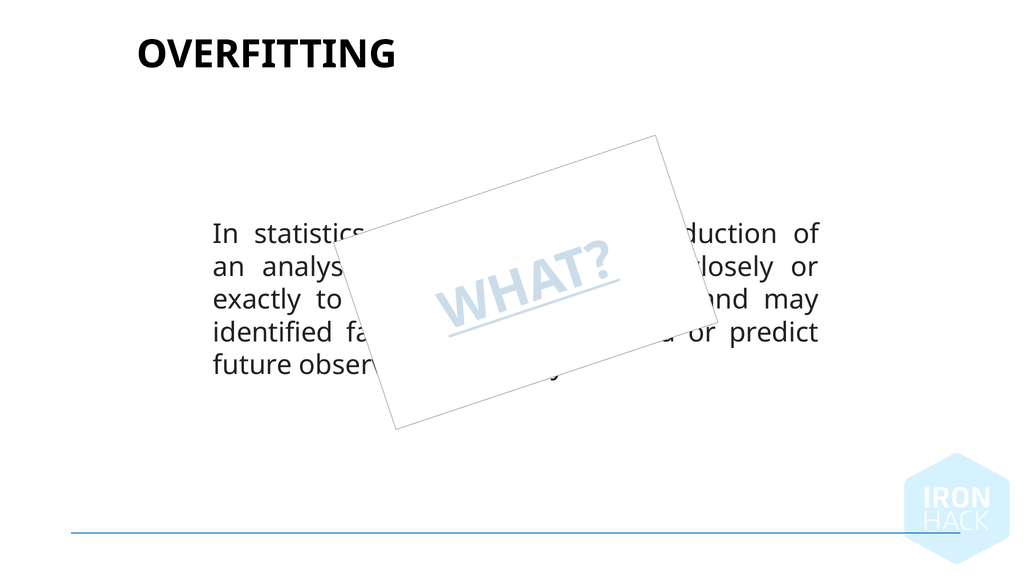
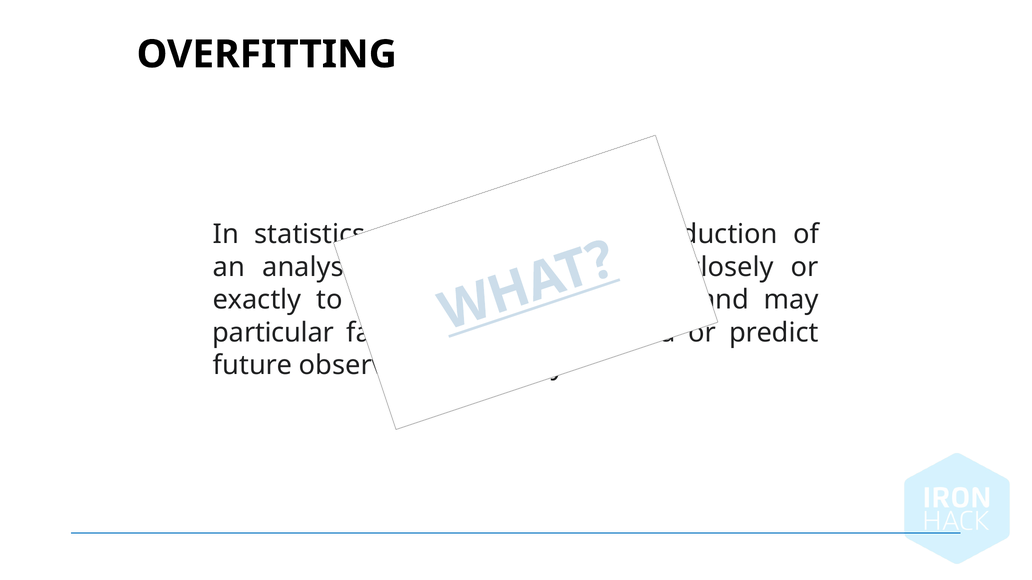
identified: identified -> particular (273, 333)
